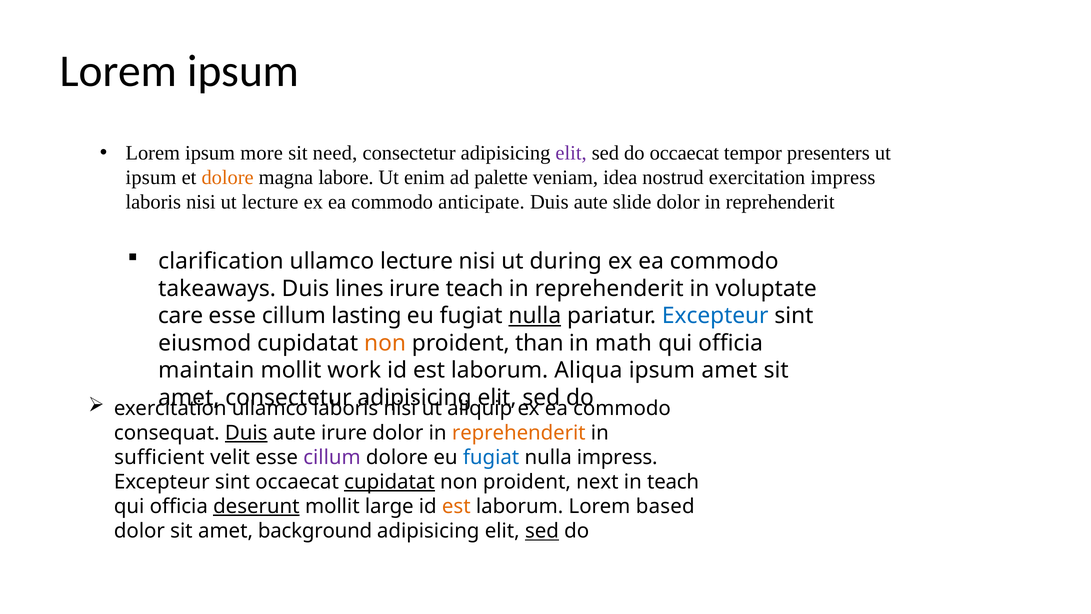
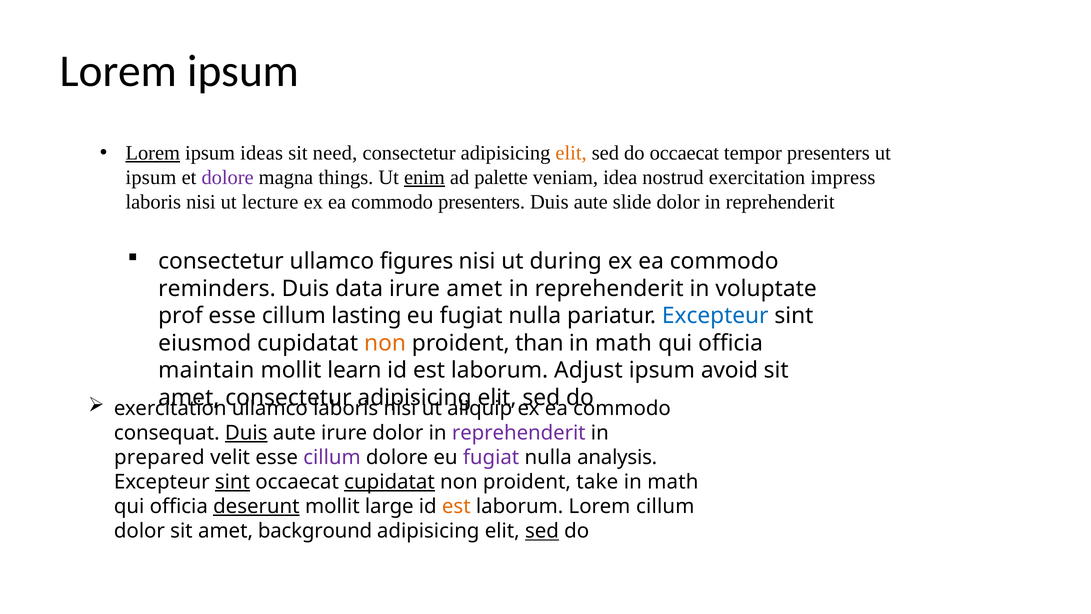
Lorem underline: none -> present (153, 153)
more: more -> ideas (262, 153)
elit colour: purple -> orange (571, 153)
dolore colour: orange -> purple (228, 177)
labore: labore -> things (346, 177)
enim underline: none -> present (424, 177)
commodo anticipate: anticipate -> presenters (482, 202)
clarification: clarification -> consectetur (221, 261)
ullamco lecture: lecture -> figures (417, 261)
takeaways: takeaways -> reminders (217, 288)
lines: lines -> data (359, 288)
irure teach: teach -> amet (474, 288)
care: care -> prof (180, 316)
nulla underline: present -> none (535, 316)
work: work -> learn (354, 370)
Aliqua: Aliqua -> Adjust (588, 370)
ipsum amet: amet -> avoid (729, 370)
reprehenderit colour: orange -> purple (519, 433)
sufficient: sufficient -> prepared (159, 457)
fugiat colour: blue -> purple (491, 457)
nulla impress: impress -> analysis (617, 457)
sint underline: none -> present (232, 482)
next: next -> take (597, 482)
teach: teach -> math (673, 482)
Lorem based: based -> cillum (665, 506)
